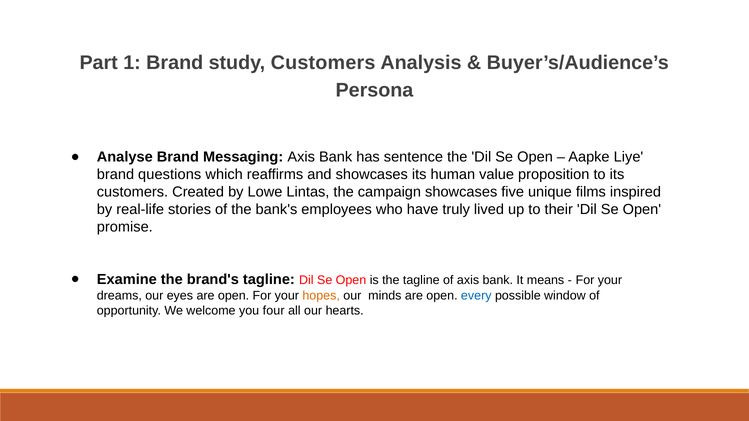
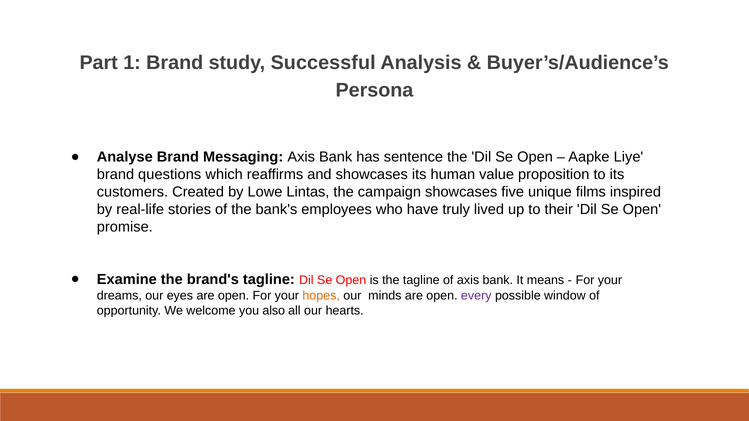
study Customers: Customers -> Successful (323, 63)
every colour: blue -> purple (476, 296)
four: four -> also (274, 311)
